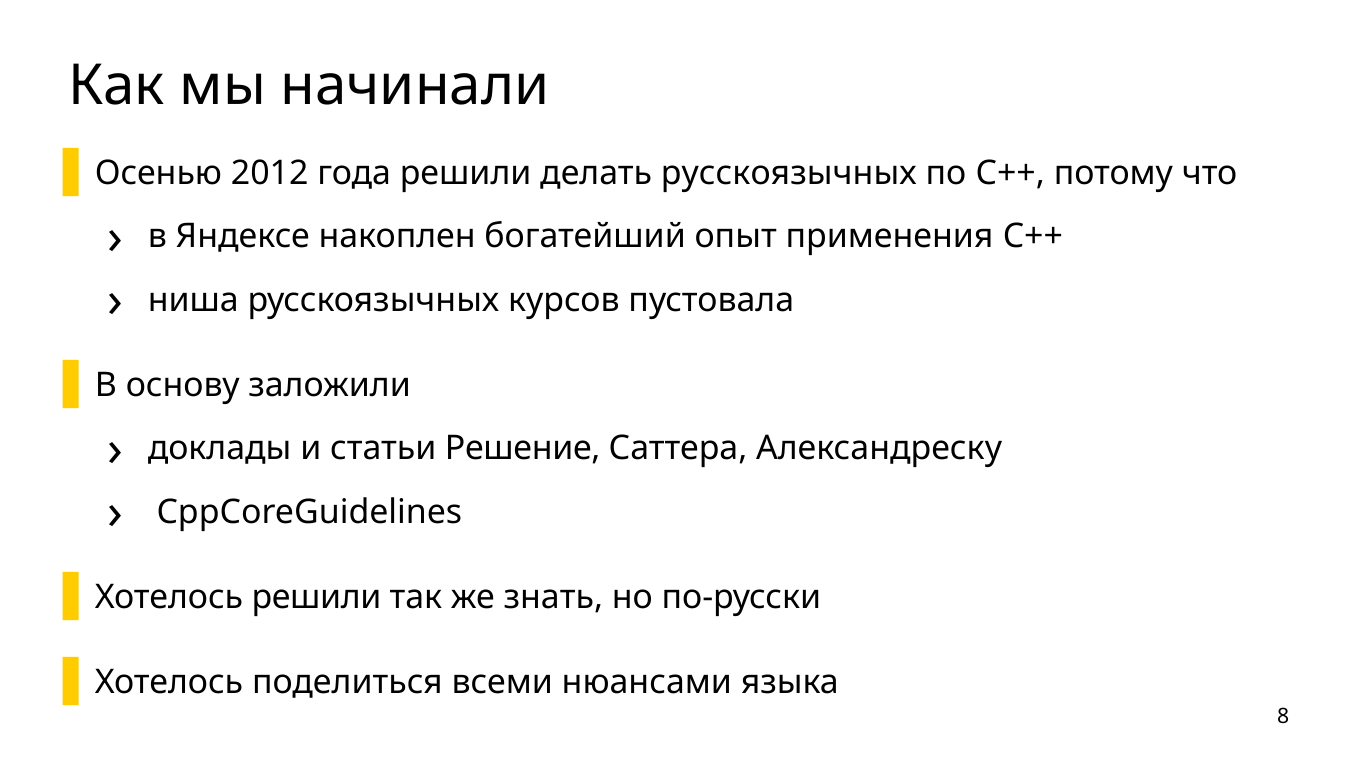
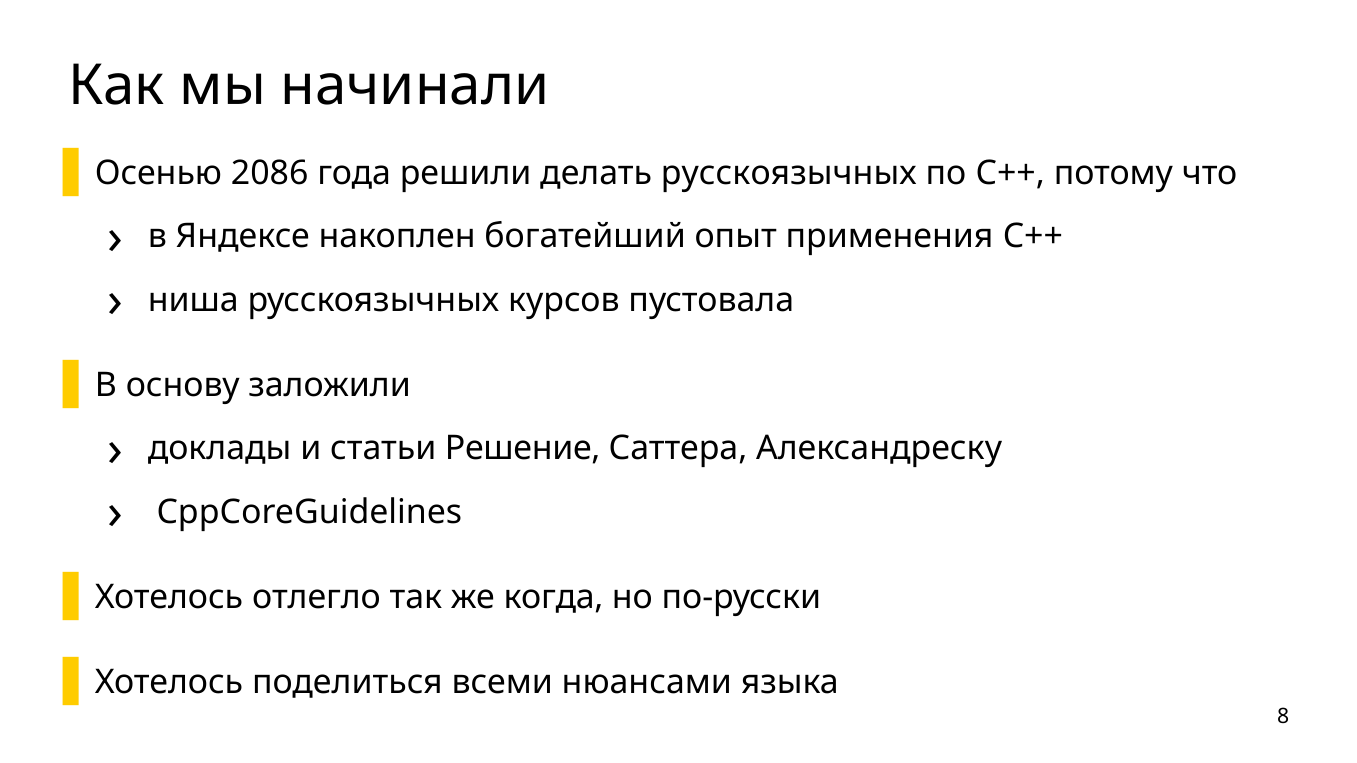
2012: 2012 -> 2086 (270, 173)
Хотелось решили: решили -> отлегло (316, 597)
знать: знать -> когда (553, 597)
